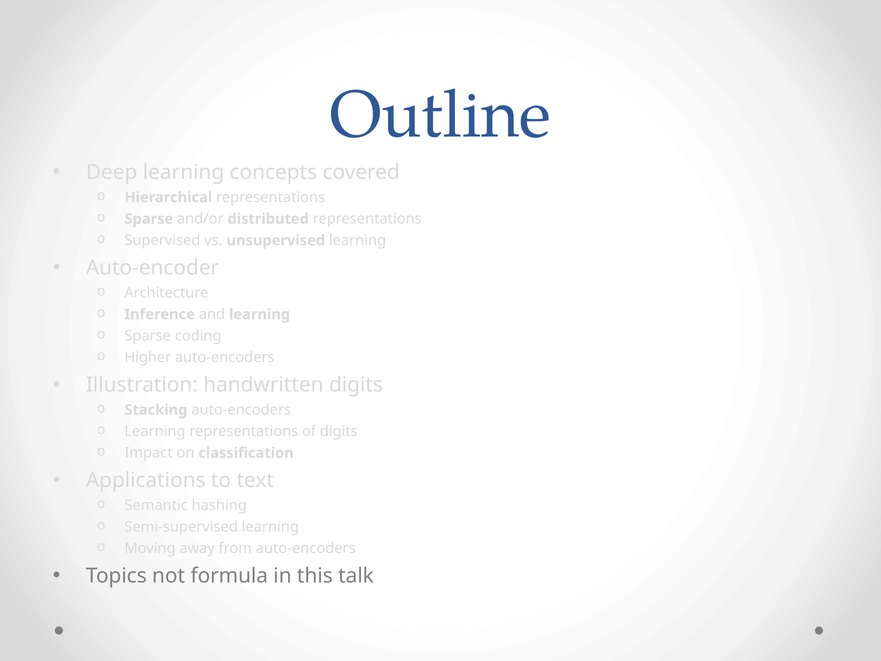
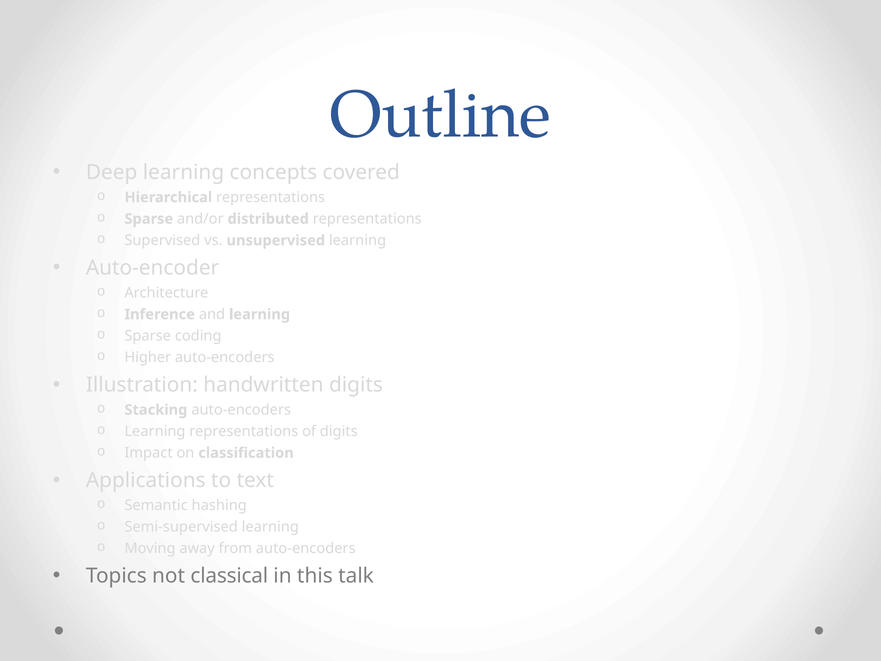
formula: formula -> classical (229, 576)
